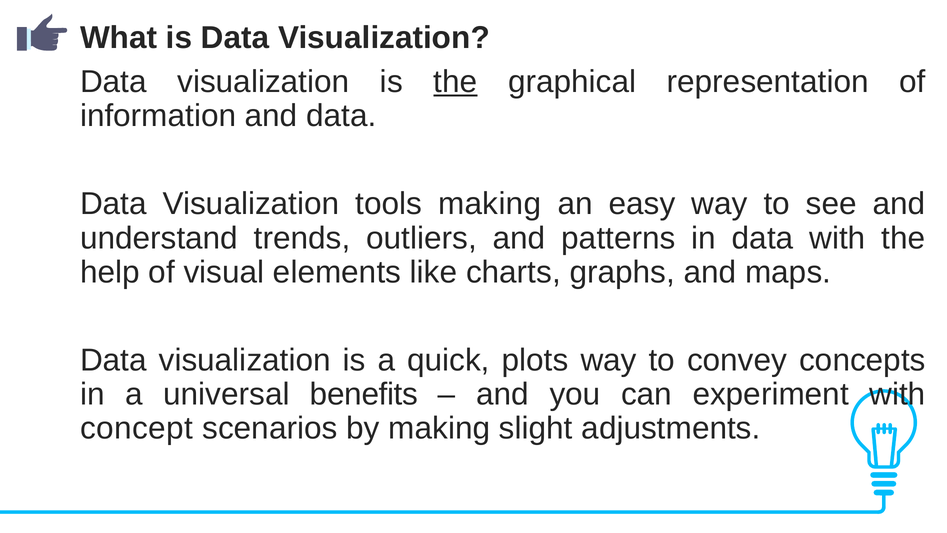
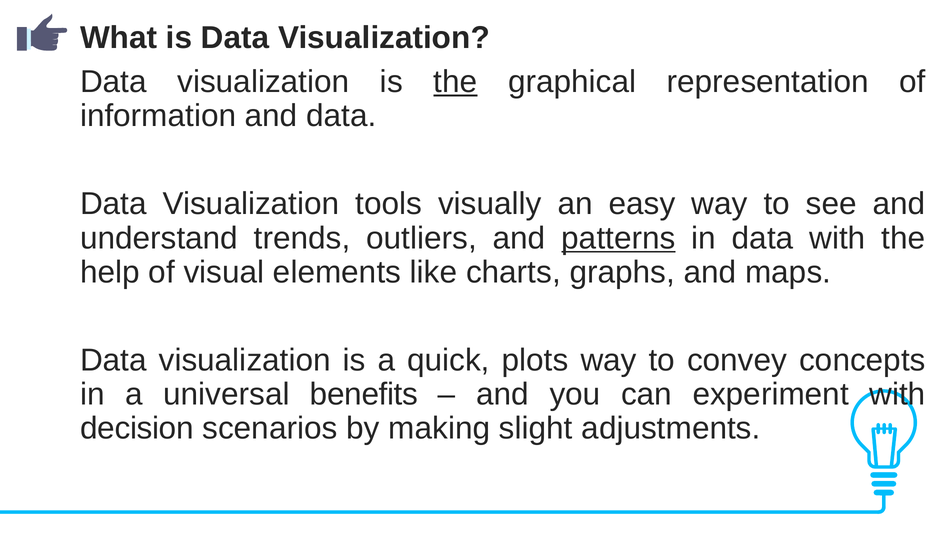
tools making: making -> visually (490, 204)
patterns underline: none -> present (618, 238)
concept: concept -> decision (137, 428)
